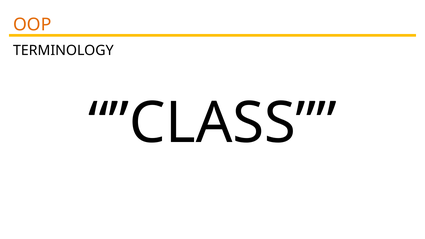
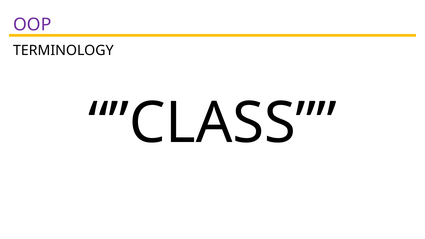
OOP colour: orange -> purple (32, 25)
